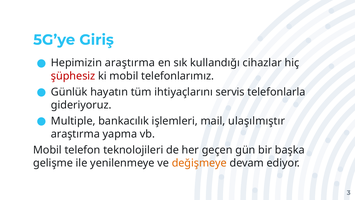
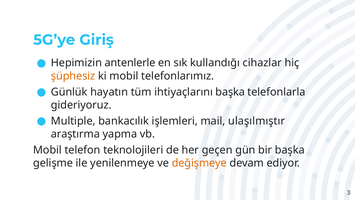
Hepimizin araştırma: araştırma -> antenlerle (130, 63)
şüphesiz colour: red -> orange (73, 76)
ihtiyaçlarını servis: servis -> başka (230, 92)
